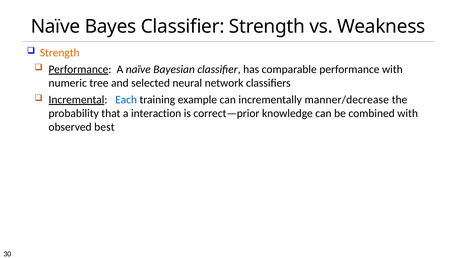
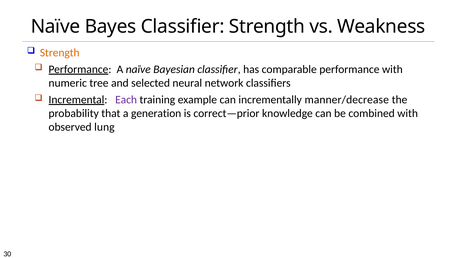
Each colour: blue -> purple (126, 99)
interaction: interaction -> generation (156, 113)
best: best -> lung (104, 127)
